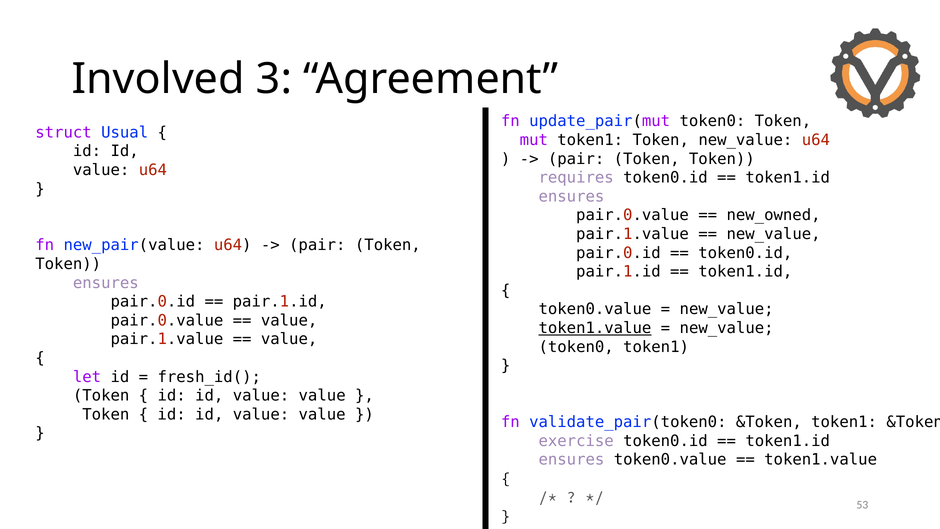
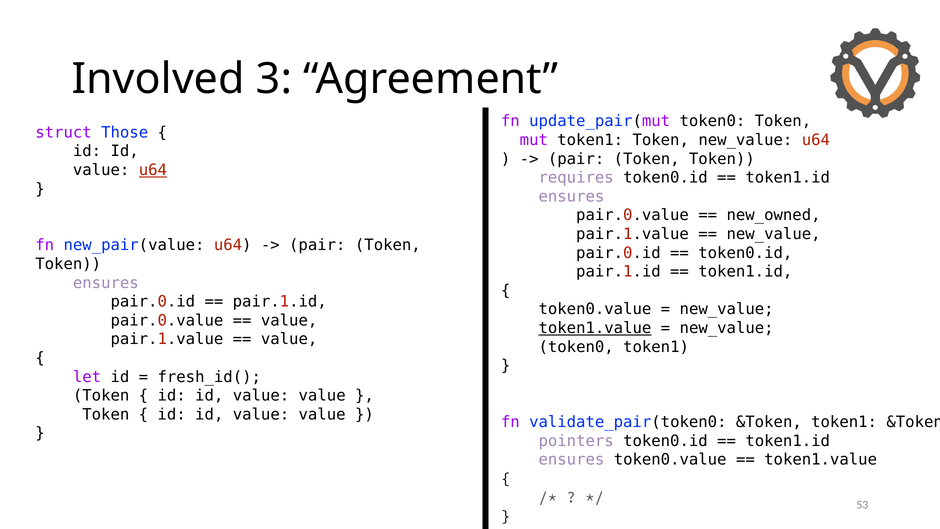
Usual: Usual -> Those (125, 132)
u64 underline: none -> present (153, 170)
exercise: exercise -> pointers (576, 441)
